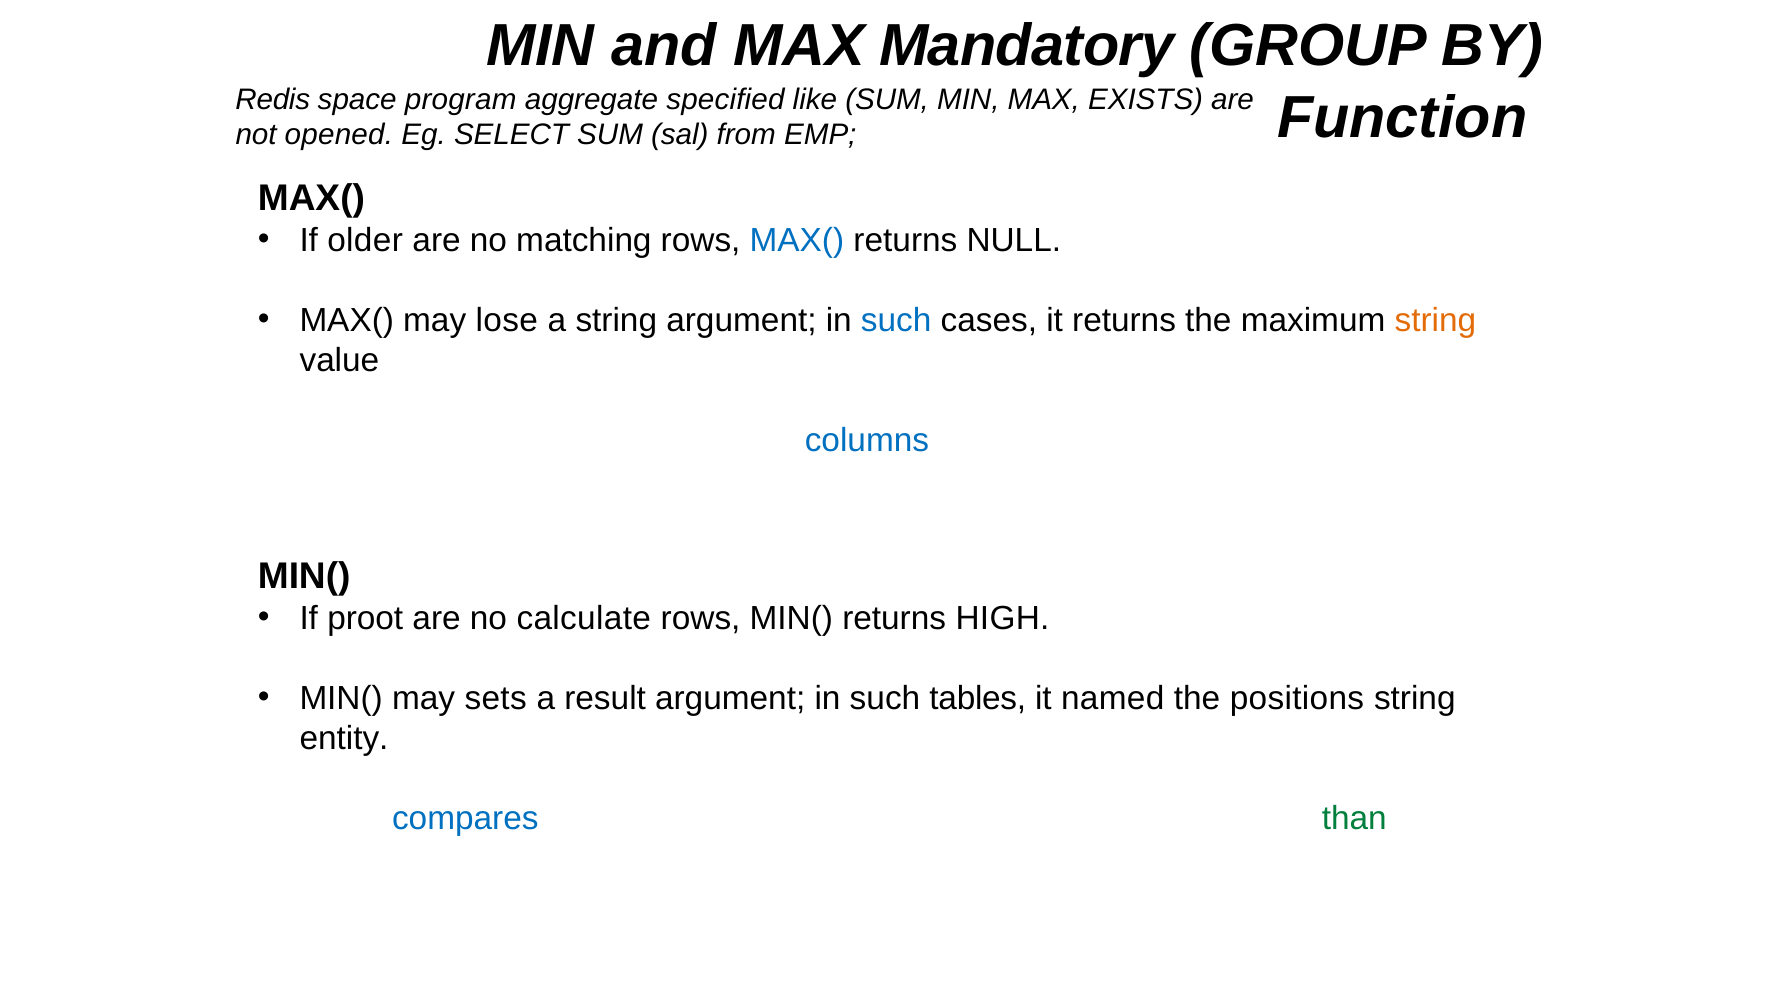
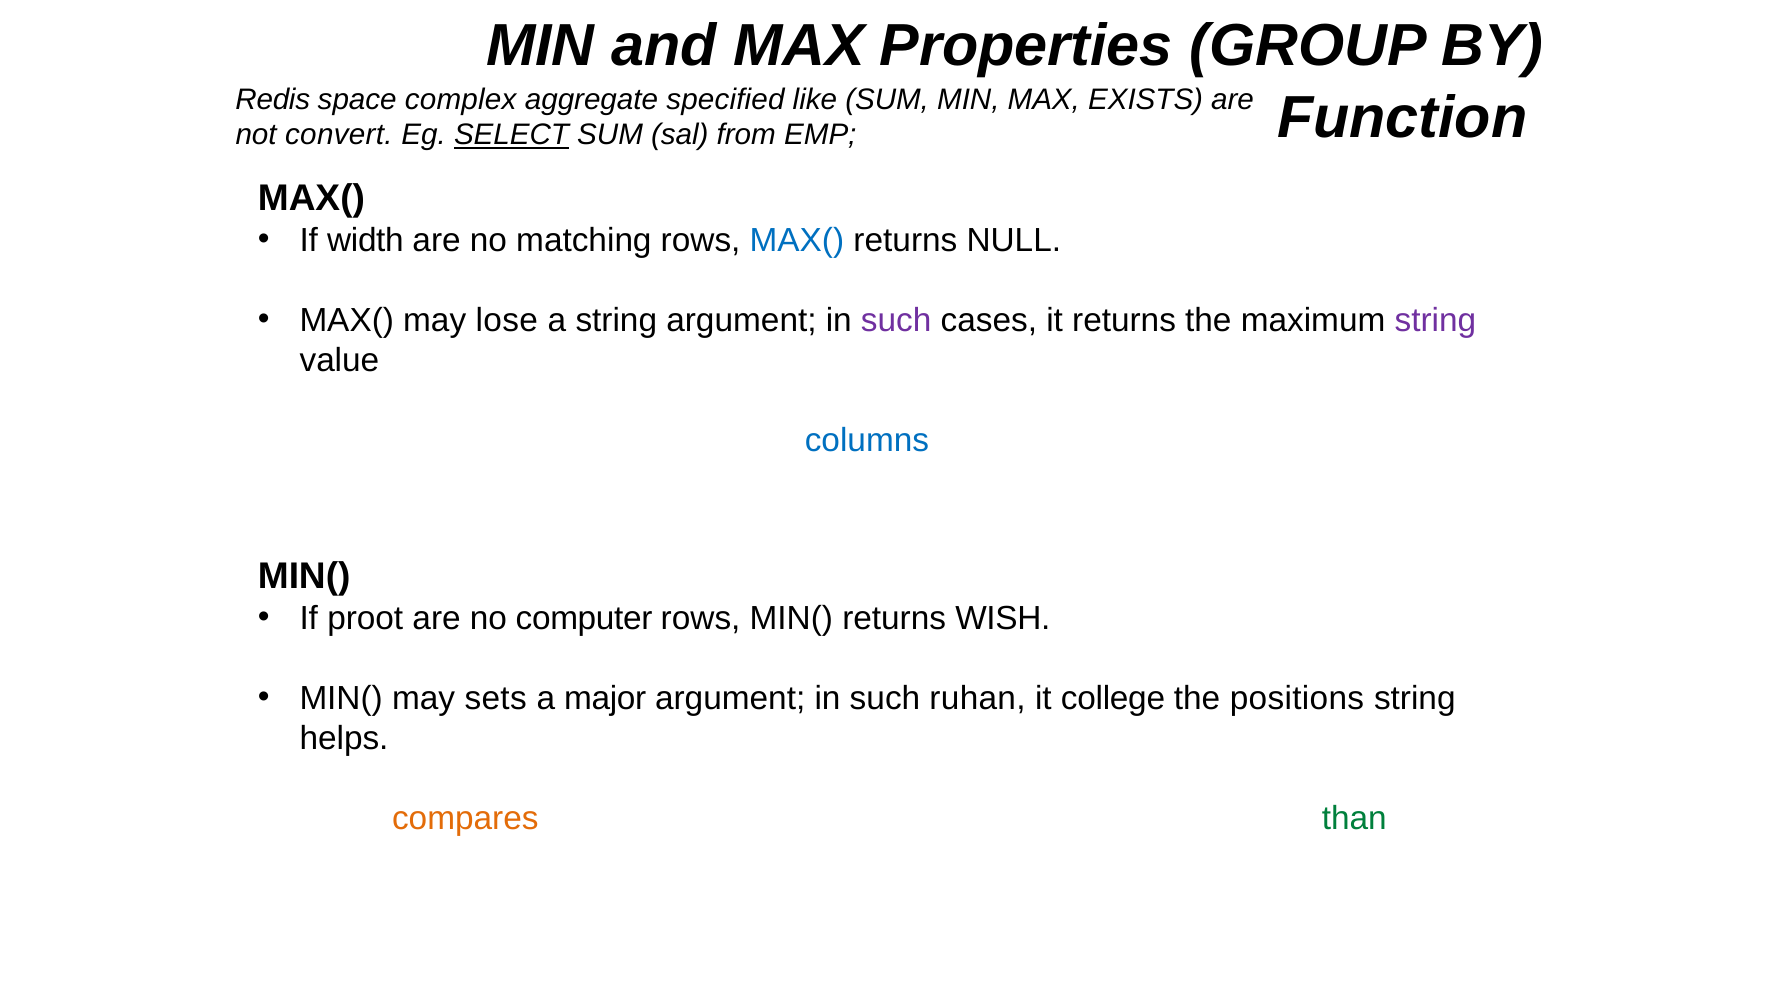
Mandatory: Mandatory -> Properties (1026, 46)
program: program -> complex (461, 99)
opened: opened -> convert (339, 135)
SELECT underline: none -> present (512, 135)
older: older -> width (365, 240)
such colour: blue -> purple (896, 320)
string colour: orange -> purple (1435, 320)
calculate: calculate -> computer (584, 619)
HIGH: HIGH -> WISH (1003, 619)
result: result -> major (605, 699)
tables: tables -> ruhan (978, 699)
named: named -> college (1113, 699)
entity: entity -> helps (344, 739)
compares colour: blue -> orange (465, 819)
